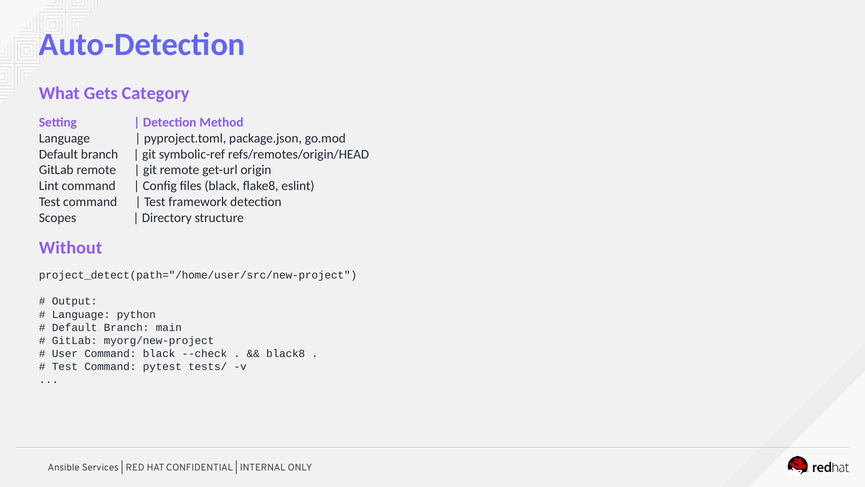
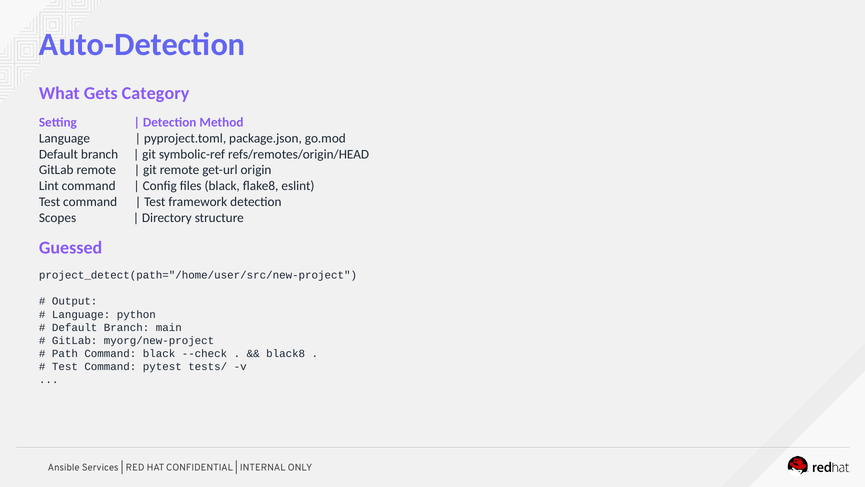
Without: Without -> Guessed (71, 247)
User: User -> Path (65, 353)
